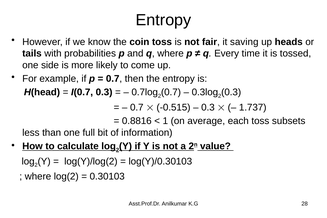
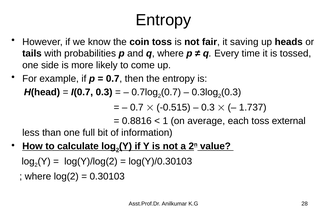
subsets: subsets -> external (289, 121)
